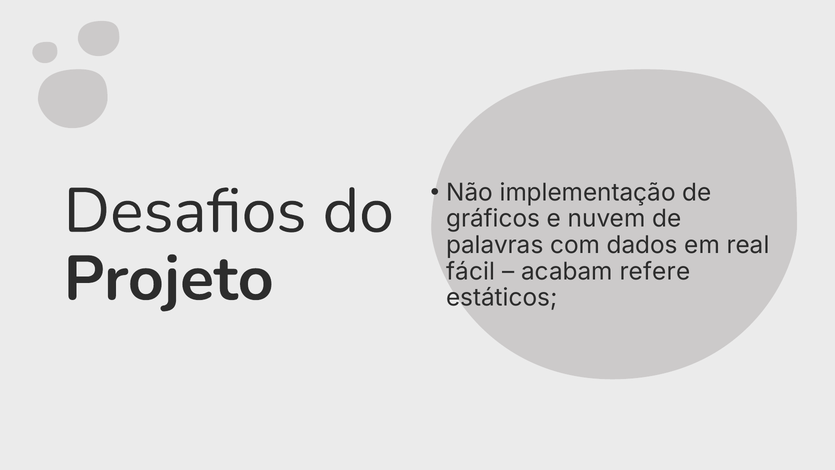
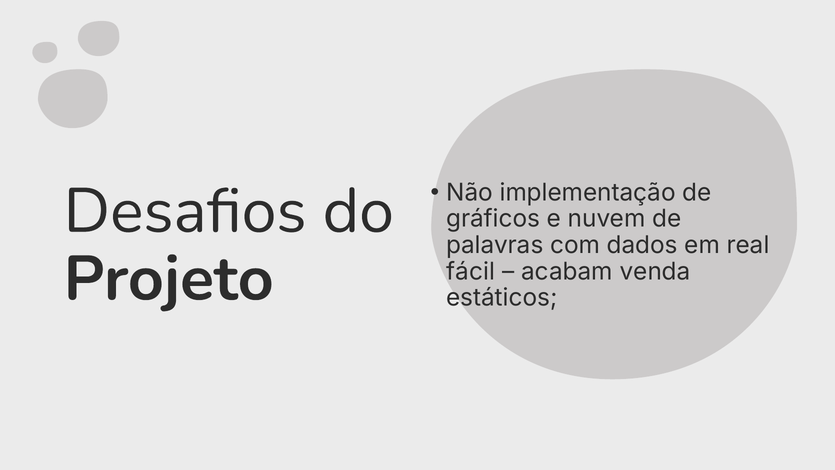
refere: refere -> venda (655, 271)
